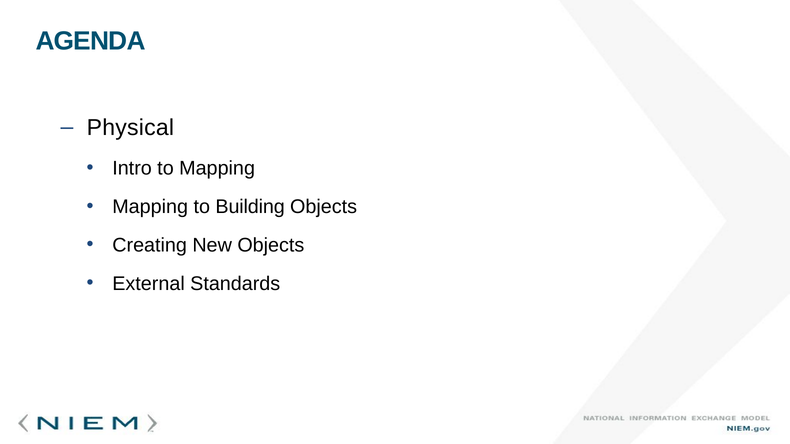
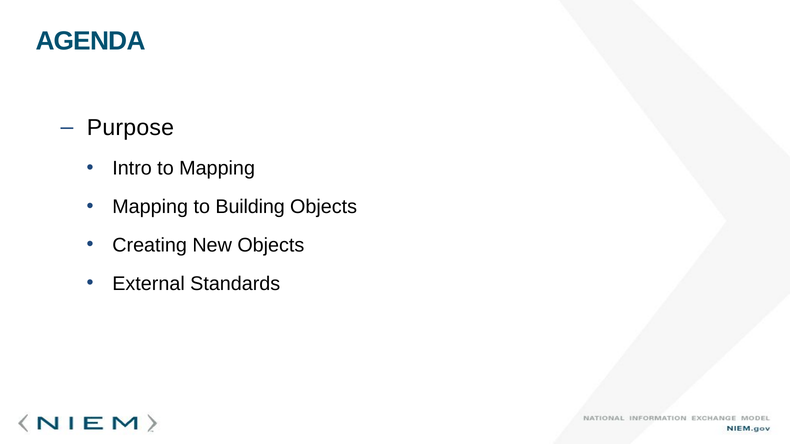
Physical: Physical -> Purpose (130, 128)
